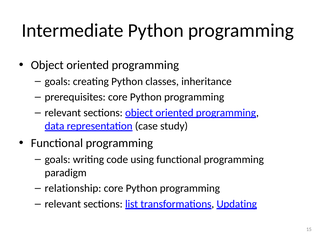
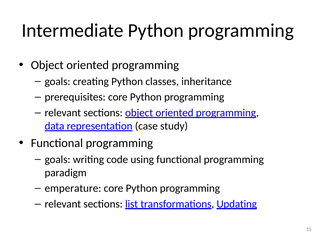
relationship: relationship -> emperature (73, 188)
